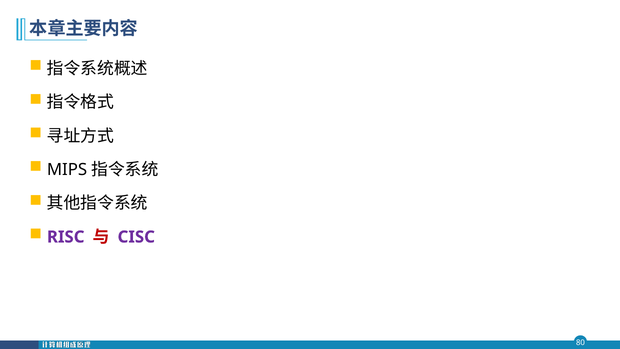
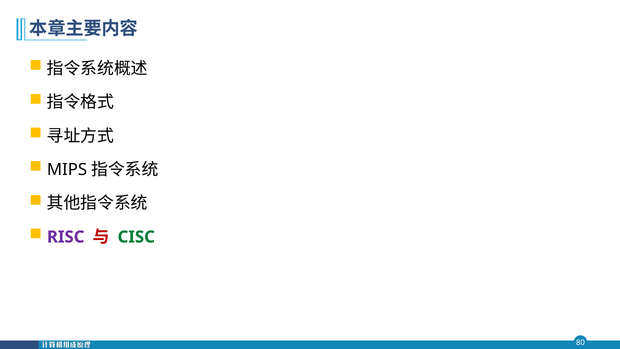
CISC colour: purple -> green (136, 237)
